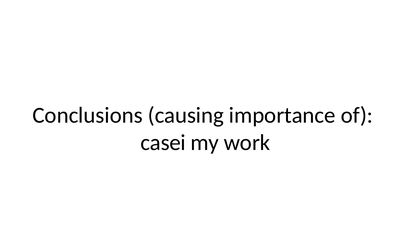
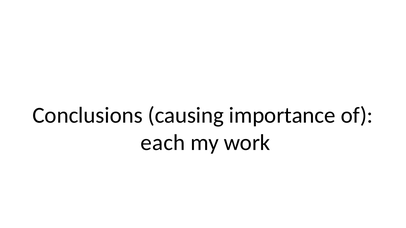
casei: casei -> each (163, 143)
